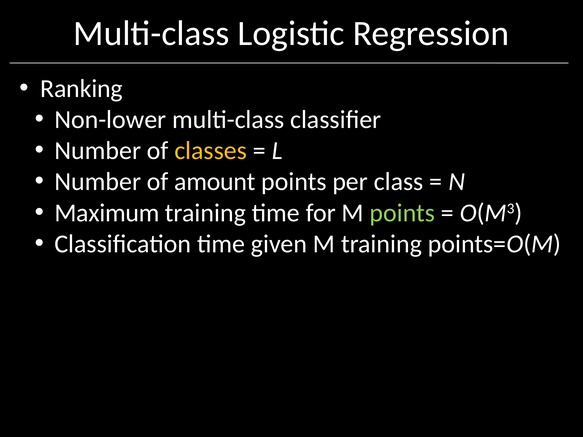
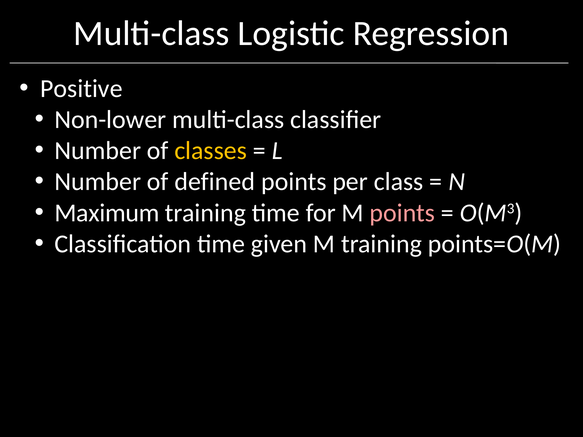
Ranking: Ranking -> Positive (81, 89)
amount: amount -> defined (215, 182)
points colour: light green -> pink (402, 213)
